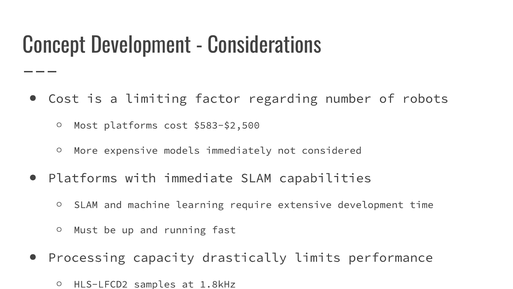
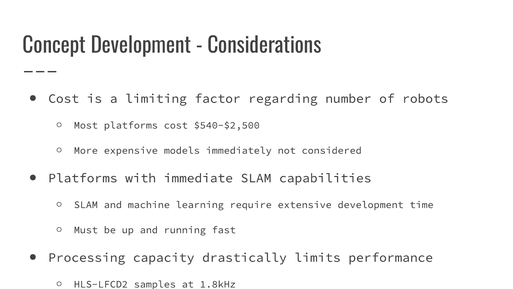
$583-$2,500: $583-$2,500 -> $540-$2,500 (227, 125)
